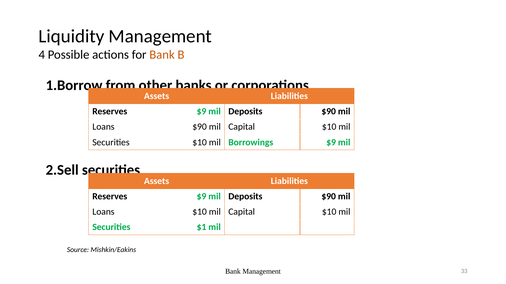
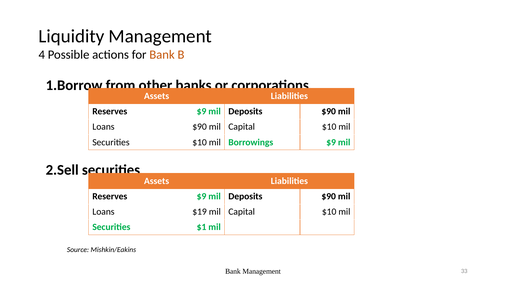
Loans $10: $10 -> $19 (200, 212)
